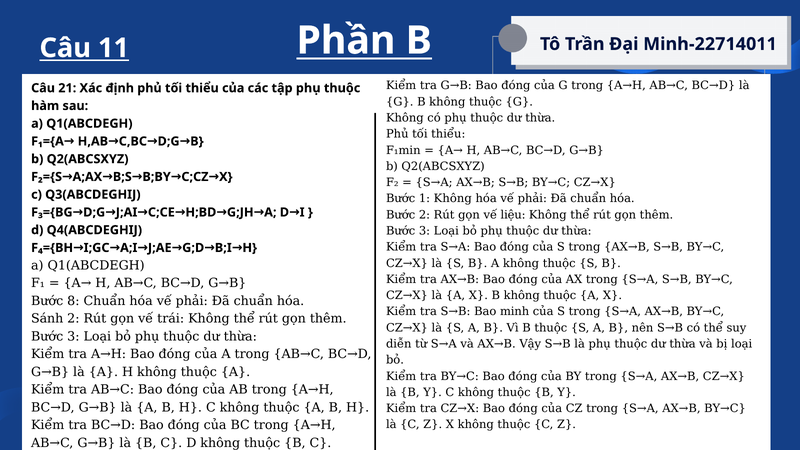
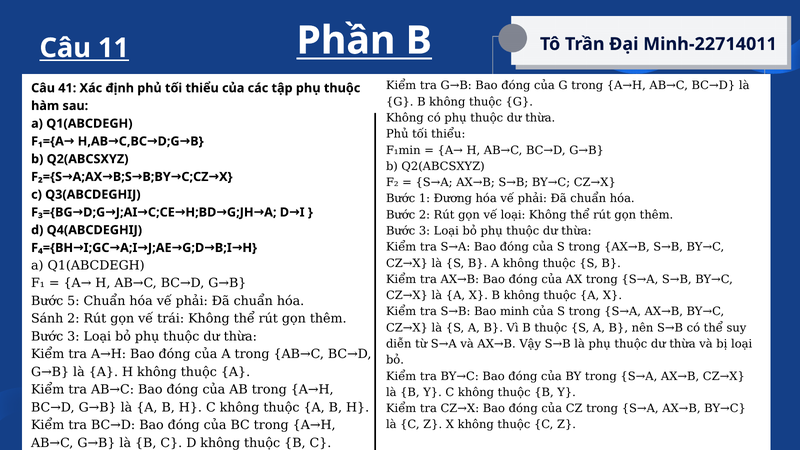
21: 21 -> 41 (67, 88)
1 Không: Không -> Đương (453, 199)
vế liệu: liệu -> loại (513, 215)
8: 8 -> 5 (73, 301)
